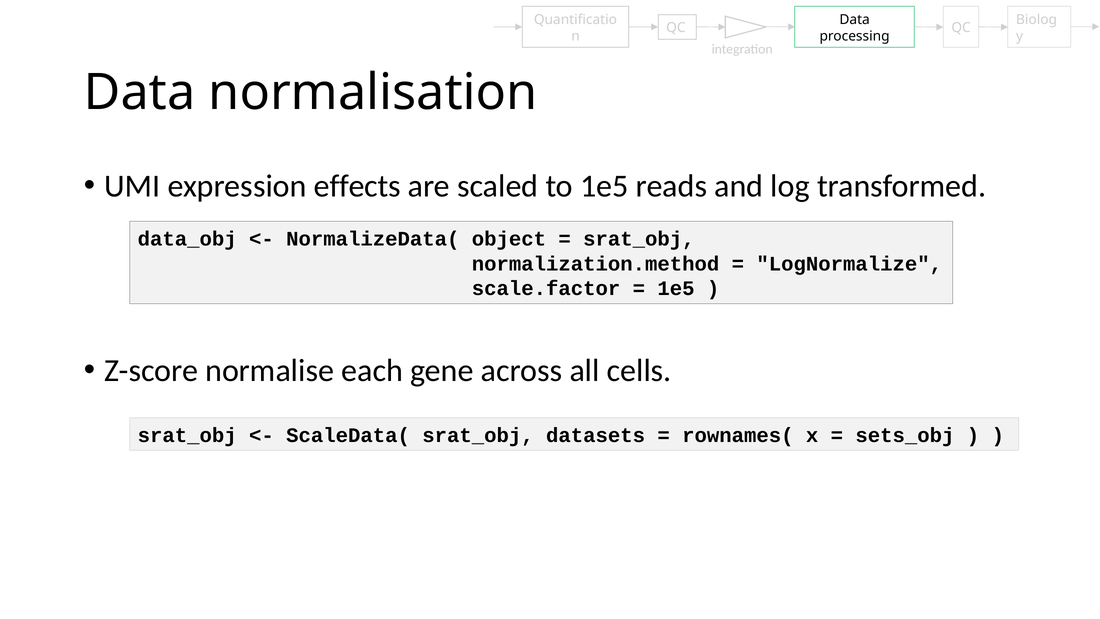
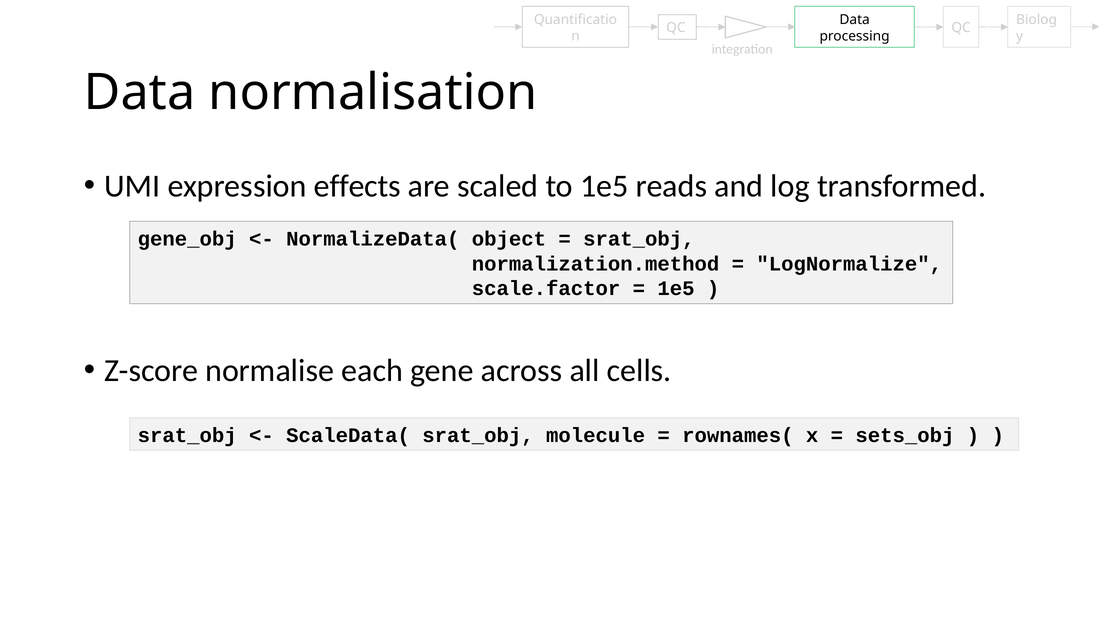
data_obj: data_obj -> gene_obj (187, 239)
datasets: datasets -> molecule (596, 435)
